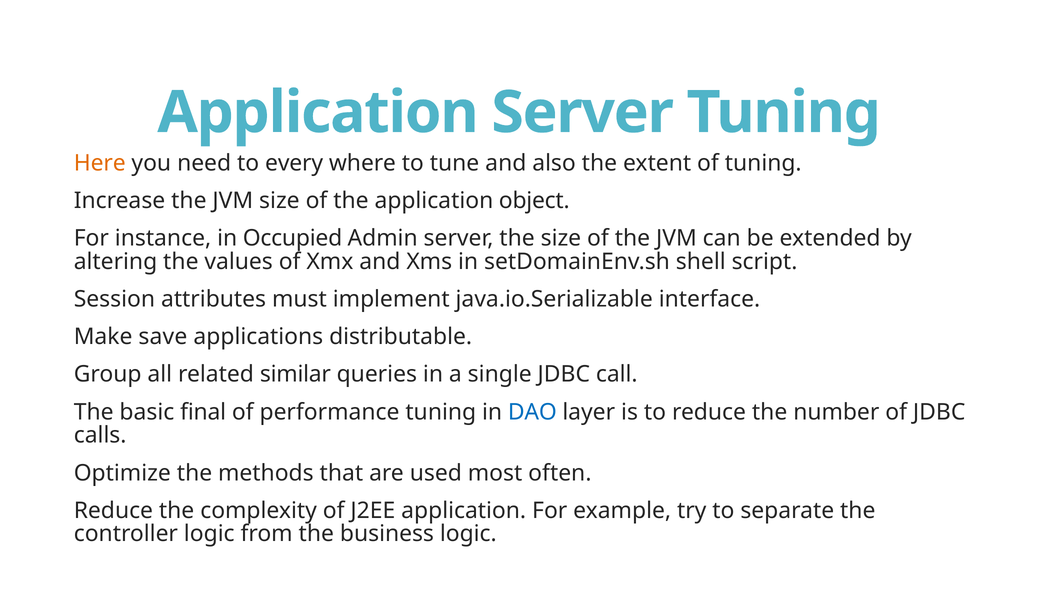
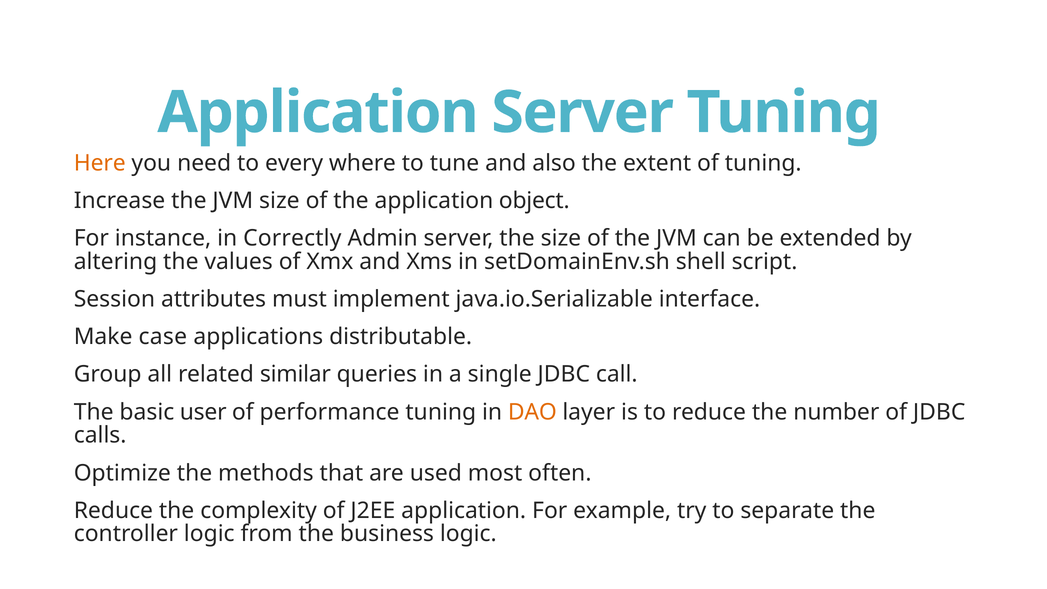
Occupied: Occupied -> Correctly (292, 238)
save: save -> case (163, 337)
final: final -> user (203, 412)
DAO colour: blue -> orange (532, 412)
